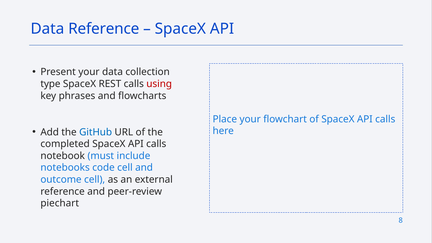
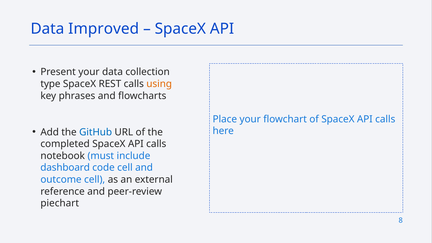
Data Reference: Reference -> Improved (104, 29)
using colour: red -> orange (159, 84)
notebooks: notebooks -> dashboard (65, 168)
